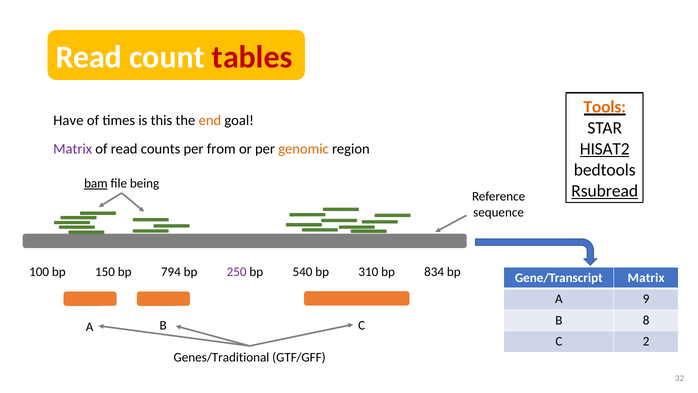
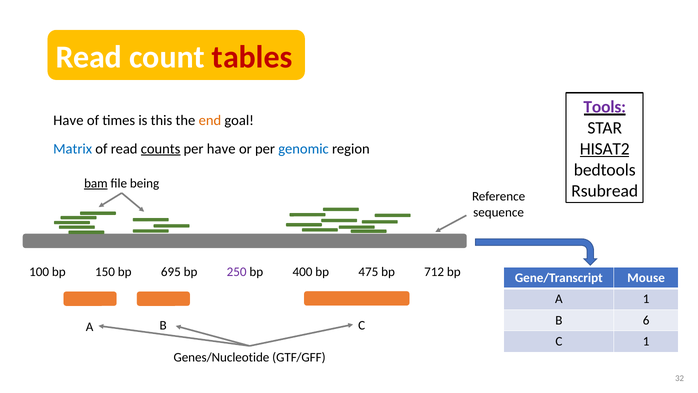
Tools colour: orange -> purple (605, 107)
Matrix colour: purple -> blue (73, 149)
counts underline: none -> present (161, 149)
per from: from -> have (221, 149)
genomic colour: orange -> blue (303, 149)
Rsubread underline: present -> none (605, 191)
794: 794 -> 695 (171, 272)
540: 540 -> 400 (302, 272)
310: 310 -> 475 (368, 272)
834: 834 -> 712 (434, 272)
Gene/Transcript Matrix: Matrix -> Mouse (646, 278)
A 9: 9 -> 1 (646, 299)
8: 8 -> 6 (646, 320)
C 2: 2 -> 1 (646, 341)
Genes/Traditional: Genes/Traditional -> Genes/Nucleotide (221, 357)
